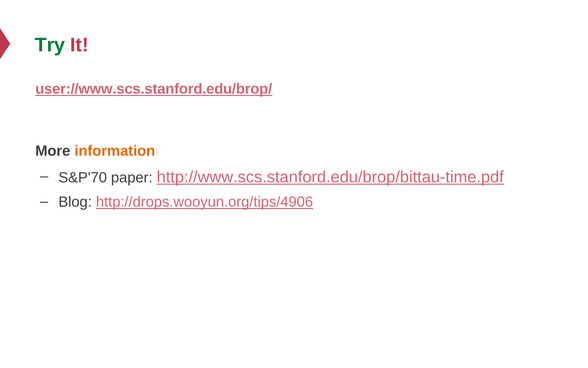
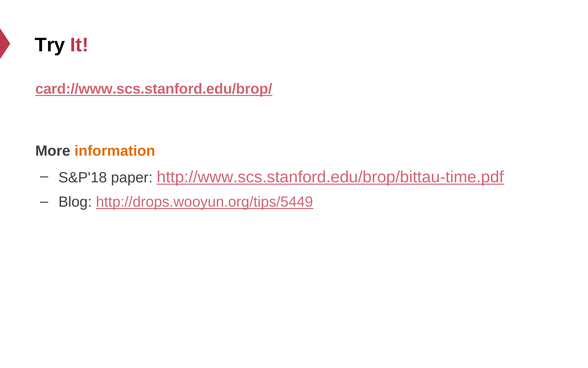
Try colour: green -> black (50, 45)
user://www.scs.stanford.edu/brop/: user://www.scs.stanford.edu/brop/ -> card://www.scs.stanford.edu/brop/ (154, 89)
S&P'70: S&P'70 -> S&P'18 (83, 177)
http://drops.wooyun.org/tips/4906: http://drops.wooyun.org/tips/4906 -> http://drops.wooyun.org/tips/5449 (205, 202)
